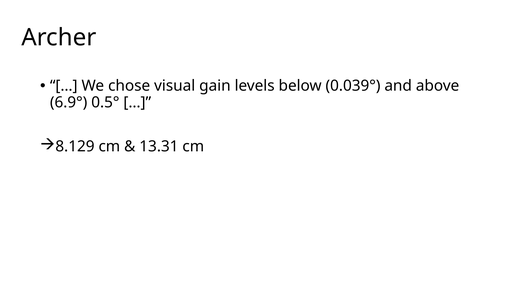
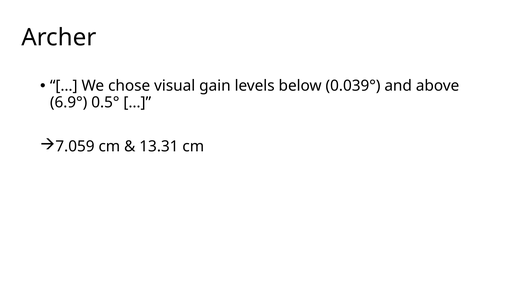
8.129: 8.129 -> 7.059 (75, 147)
